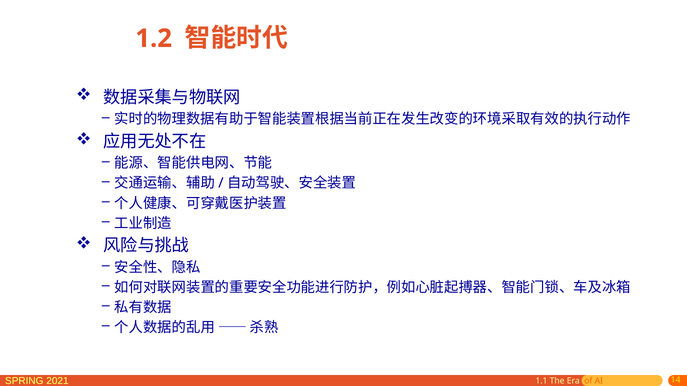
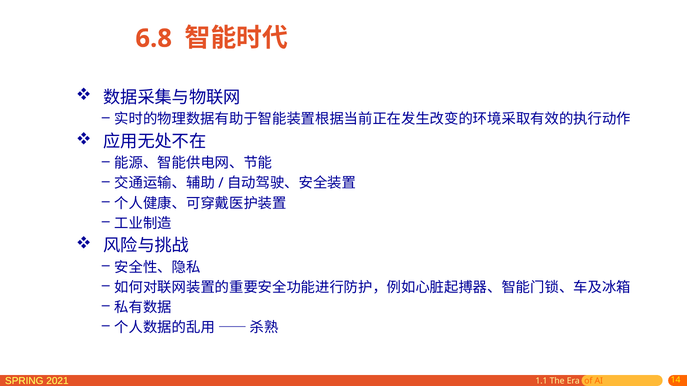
1.2: 1.2 -> 6.8 (154, 38)
